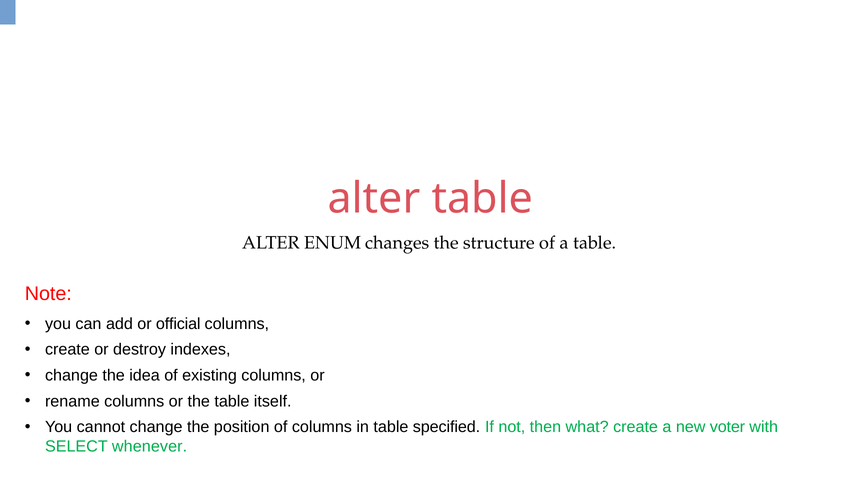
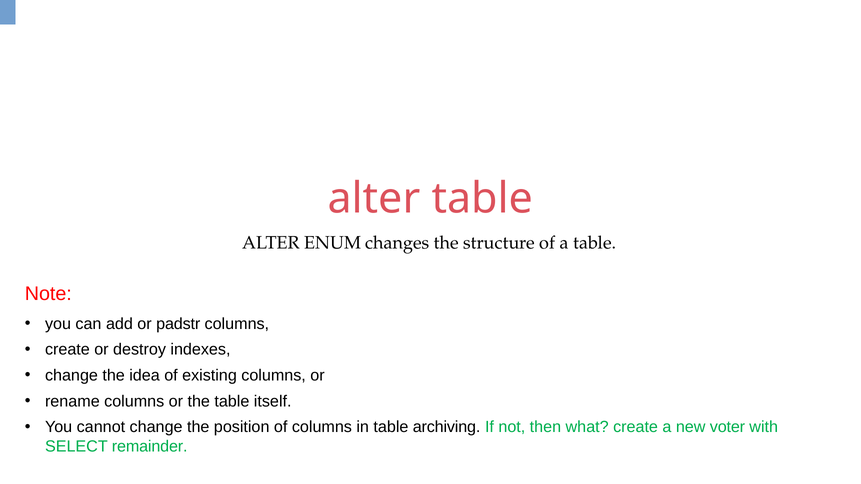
official: official -> padstr (178, 324)
specified: specified -> archiving (447, 427)
whenever: whenever -> remainder (150, 447)
